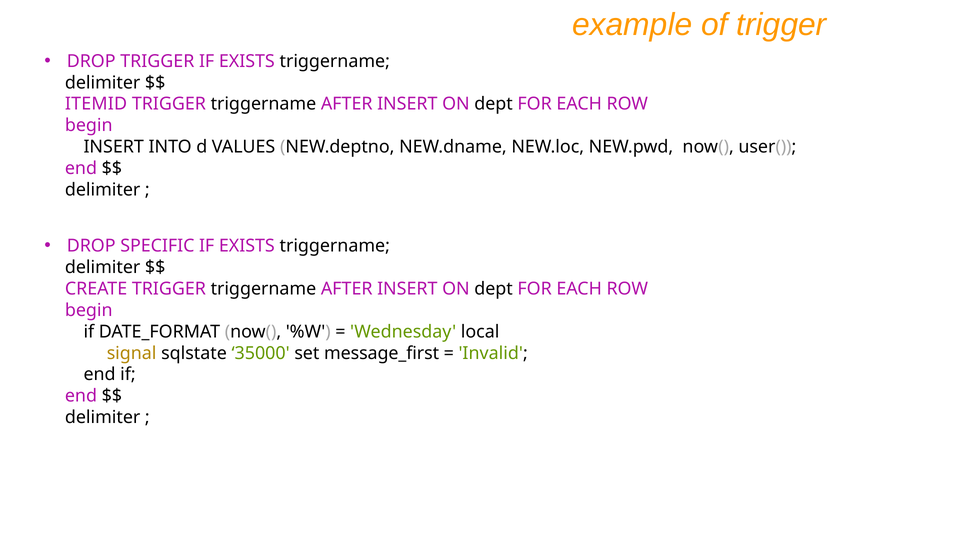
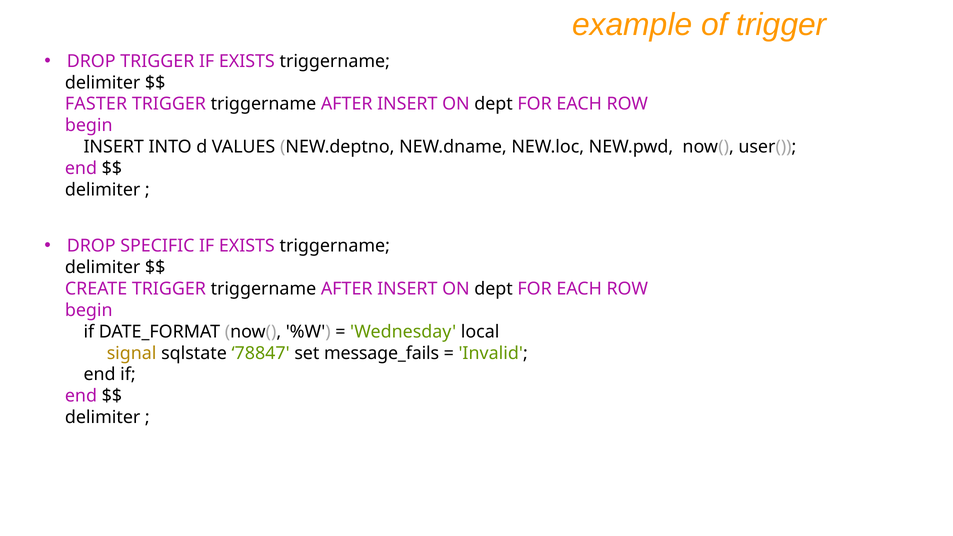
ITEMID: ITEMID -> FASTER (96, 104)
35000: 35000 -> 78847 (261, 353)
message_first: message_first -> message_fails (382, 353)
